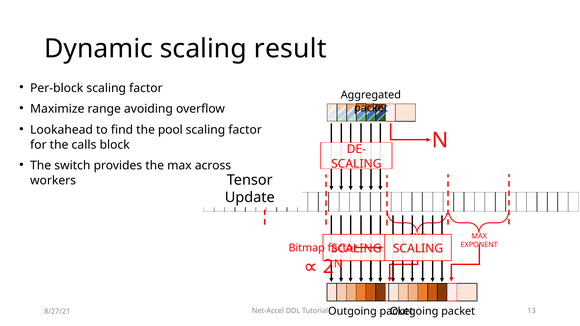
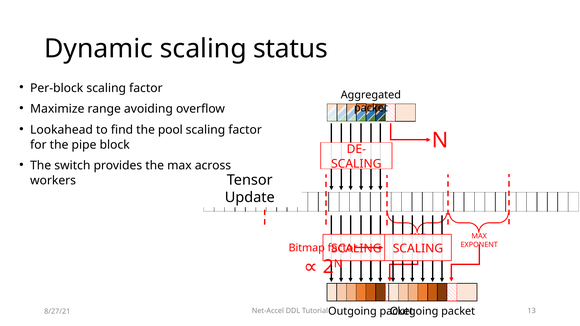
result: result -> status (290, 49)
calls: calls -> pipe (84, 145)
